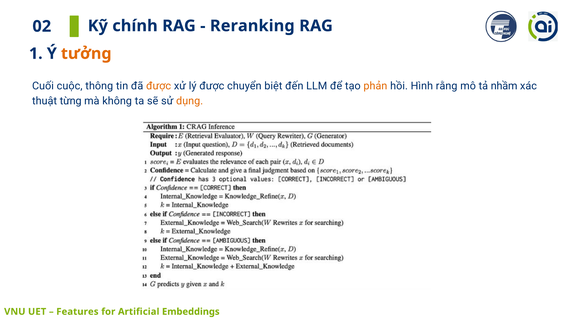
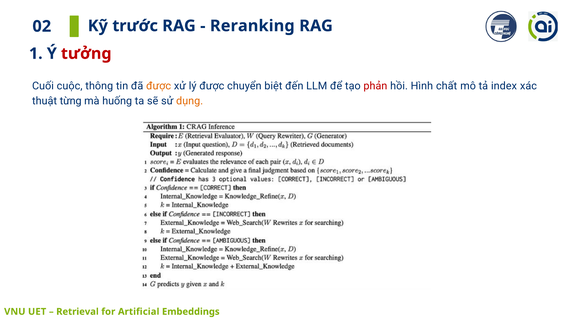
chính: chính -> trước (135, 26)
tưởng colour: orange -> red (86, 54)
phản colour: orange -> red (375, 86)
rằng: rằng -> chất (447, 86)
nhầm: nhầm -> index (504, 86)
không: không -> huống (117, 101)
Features: Features -> Retrieval (77, 312)
